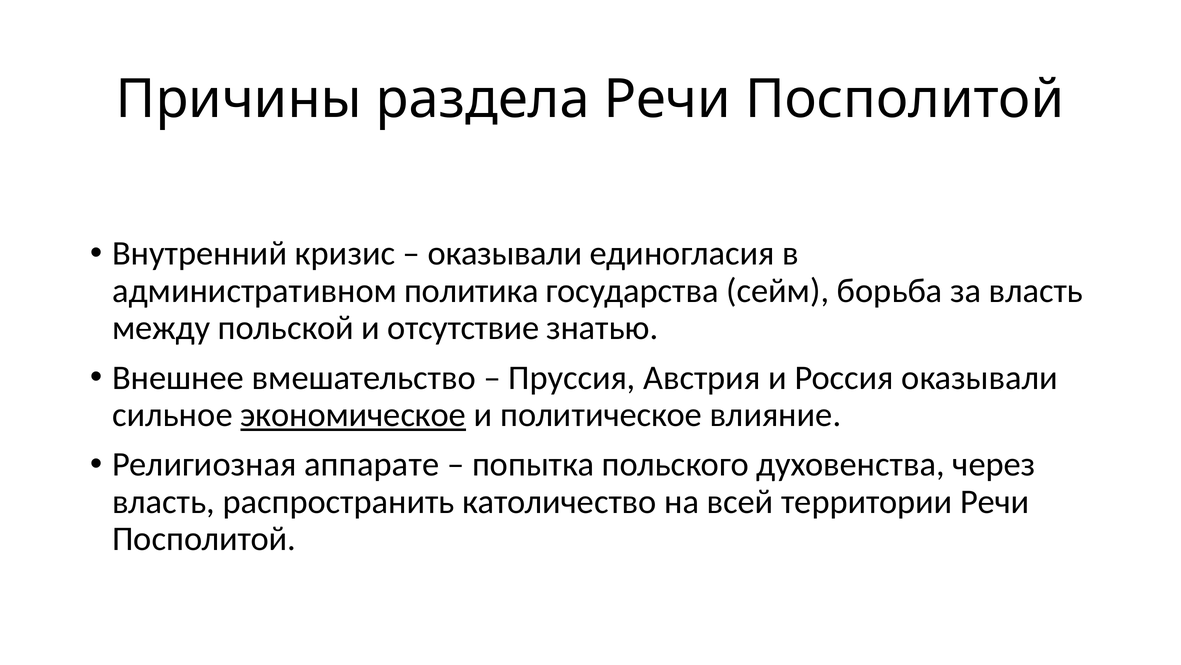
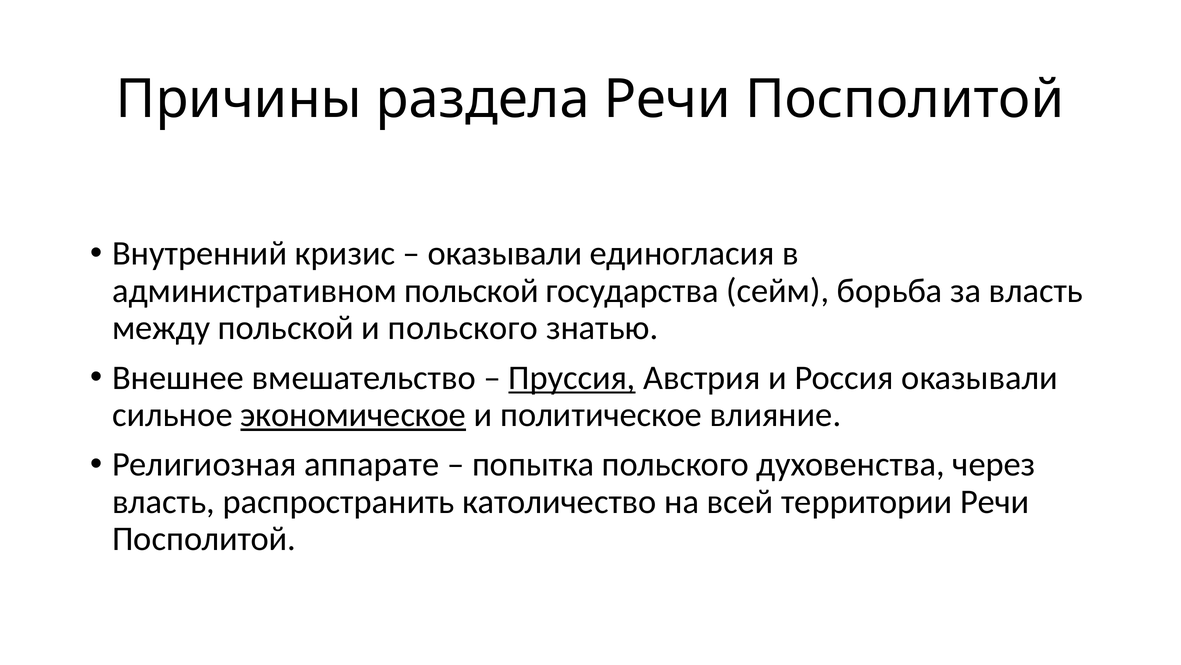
административном политика: политика -> польской (472, 291)
и отсутствие: отсутствие -> польского (463, 328)
Пруссия underline: none -> present (572, 377)
